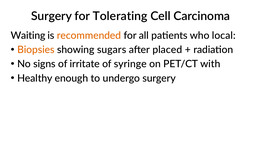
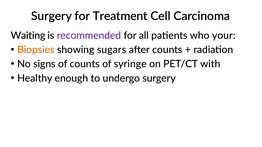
Tolerating: Tolerating -> Treatment (120, 16)
recommended colour: orange -> purple (89, 36)
local: local -> your (224, 36)
after placed: placed -> counts (167, 50)
of irritate: irritate -> counts (85, 64)
